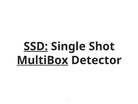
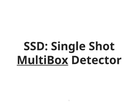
SSD underline: present -> none (36, 46)
